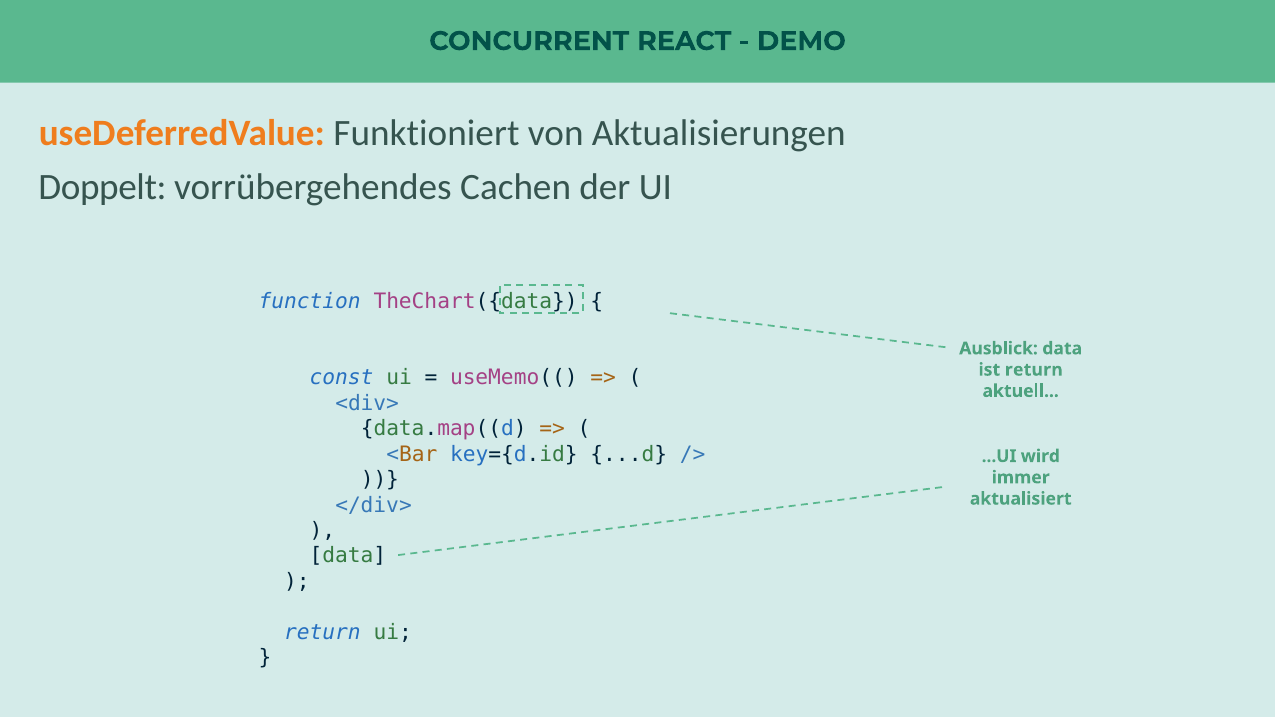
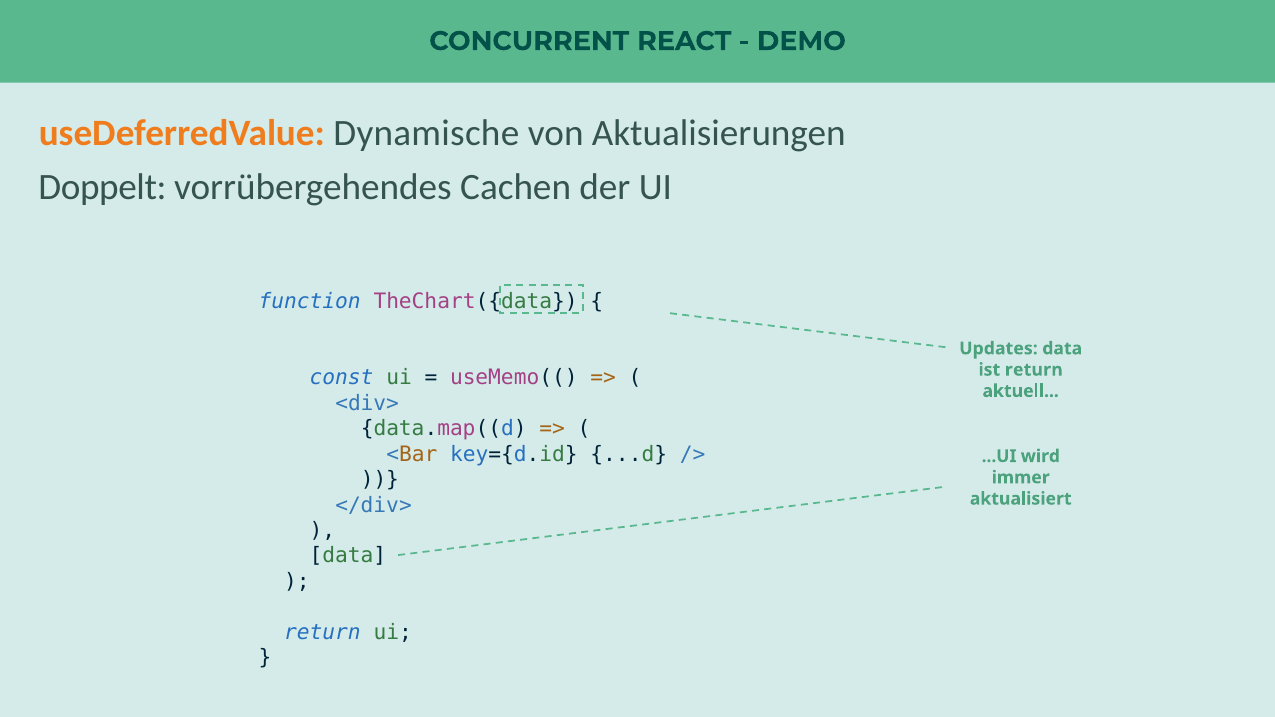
Funktioniert: Funktioniert -> Dynamische (426, 134)
Ausblick: Ausblick -> Updates (998, 349)
